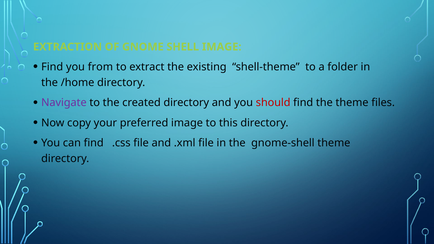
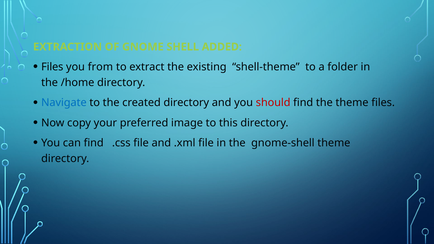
SHELL IMAGE: IMAGE -> ADDED (222, 47)
Find: Find -> Files (52, 67)
Navigate colour: purple -> blue (64, 103)
